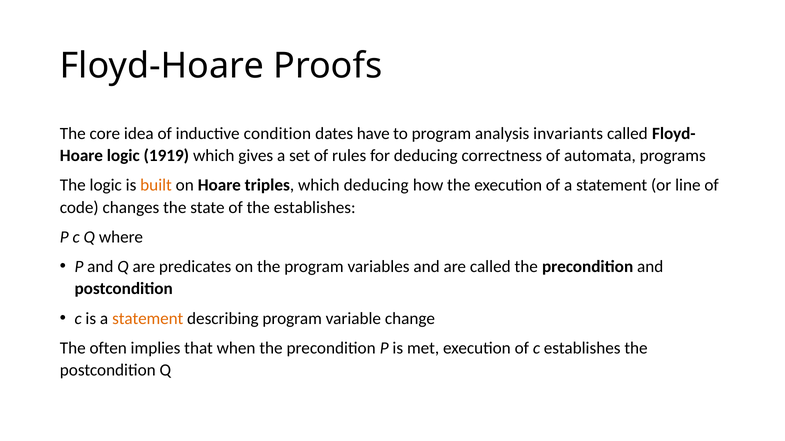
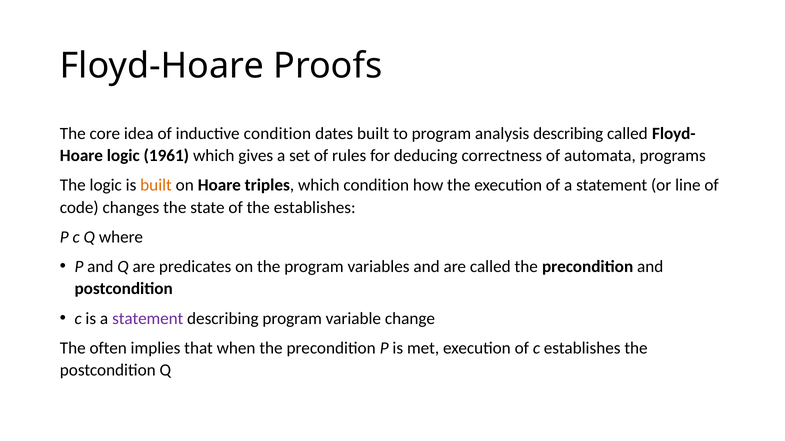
dates have: have -> built (373, 134)
analysis invariants: invariants -> describing (568, 134)
1919: 1919 -> 1961 (166, 156)
which deducing: deducing -> condition (376, 185)
statement colour: orange -> purple (148, 319)
